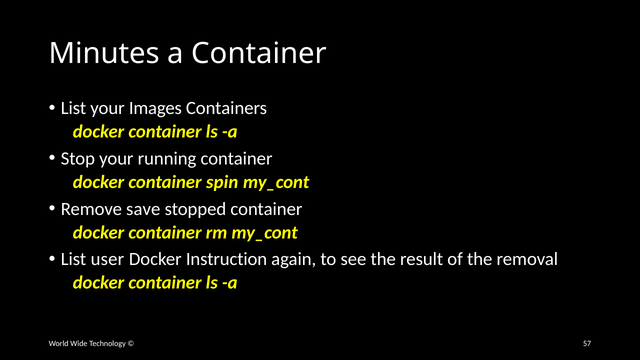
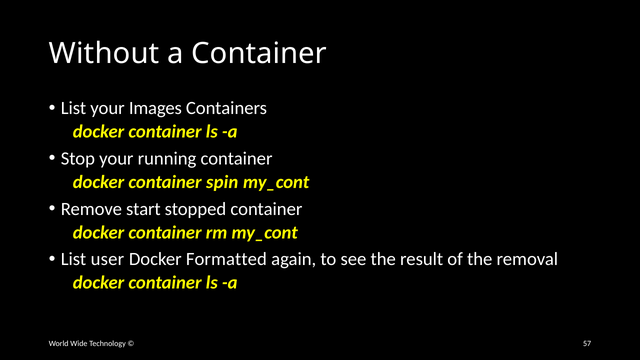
Minutes: Minutes -> Without (104, 54)
save: save -> start (143, 209)
Instruction: Instruction -> Formatted (226, 259)
